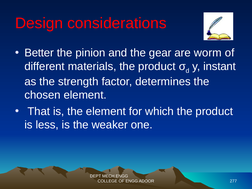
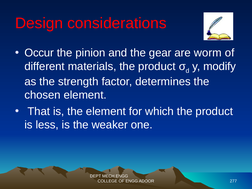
Better: Better -> Occur (39, 53)
instant: instant -> modify (220, 66)
